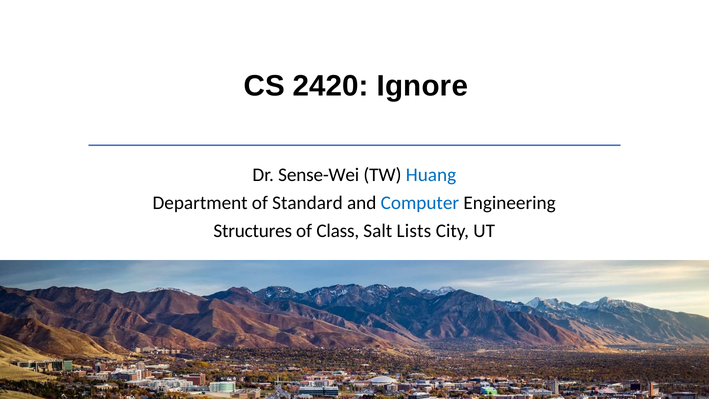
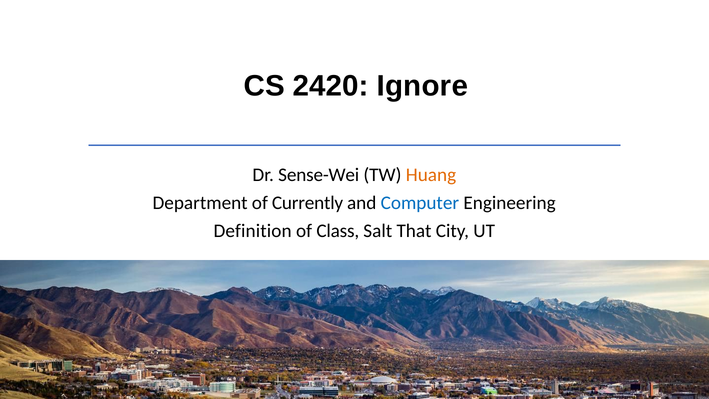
Huang colour: blue -> orange (431, 175)
Standard: Standard -> Currently (308, 203)
Structures: Structures -> Definition (253, 231)
Lists: Lists -> That (414, 231)
